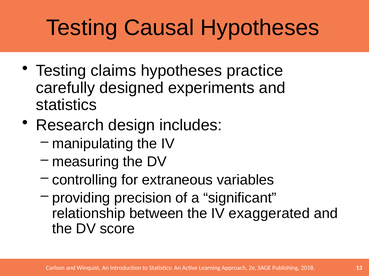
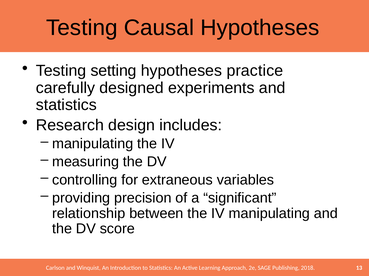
claims: claims -> setting (114, 71)
IV exaggerated: exaggerated -> manipulating (269, 214)
